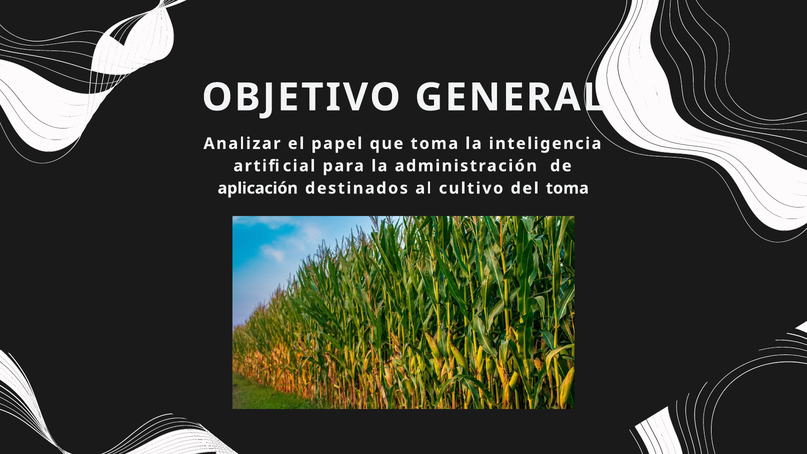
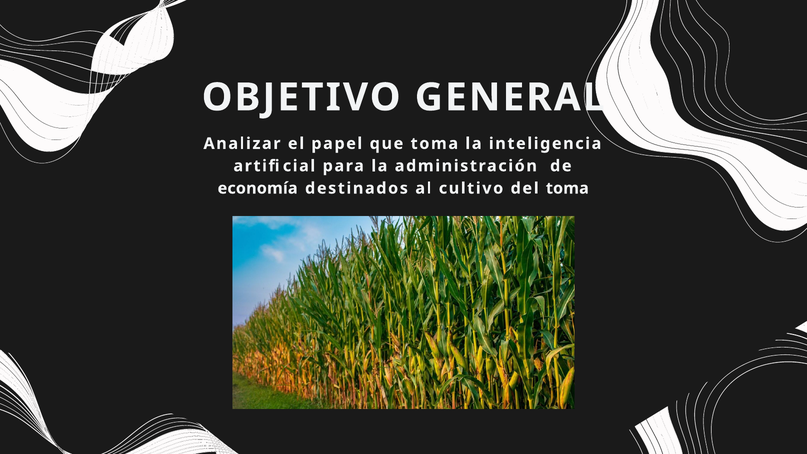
aplicación: aplicación -> economía (258, 188)
